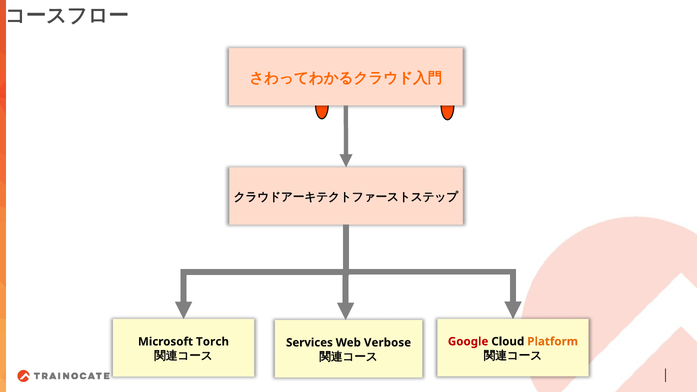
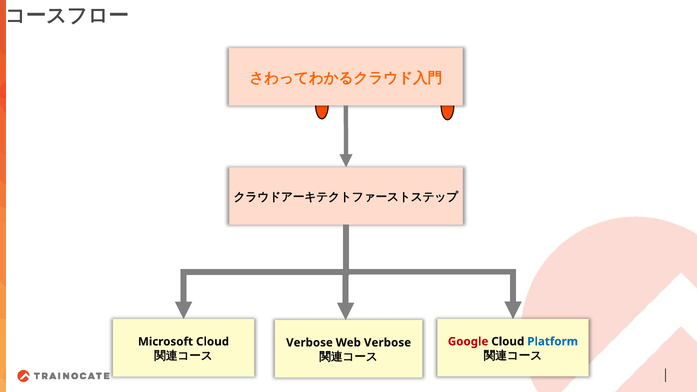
Platform colour: orange -> blue (553, 342)
Microsoft Torch: Torch -> Cloud (213, 342)
Services: Services -> Verbose (309, 343)
